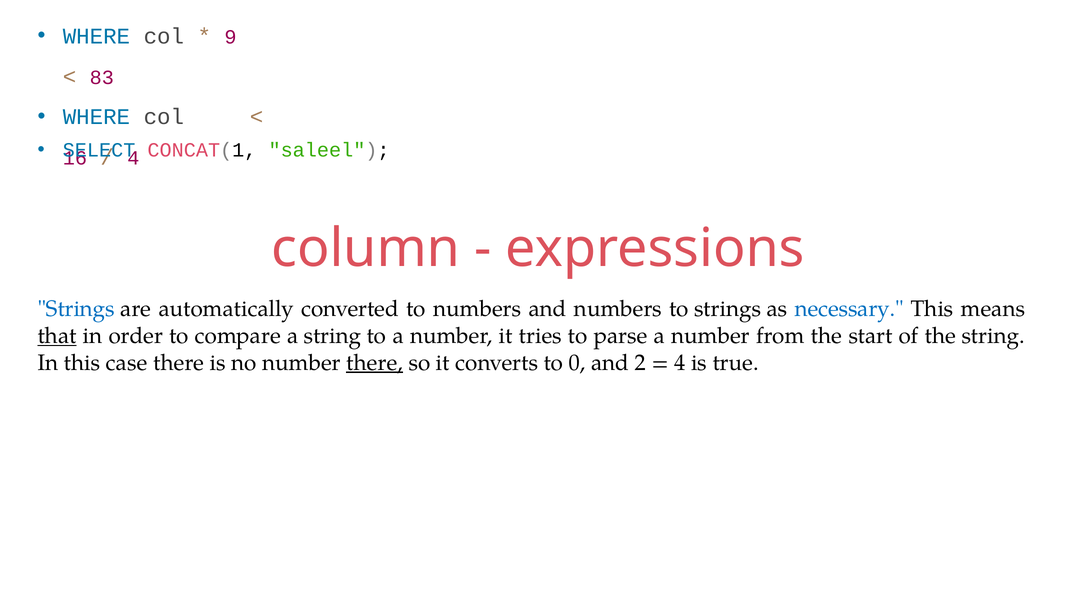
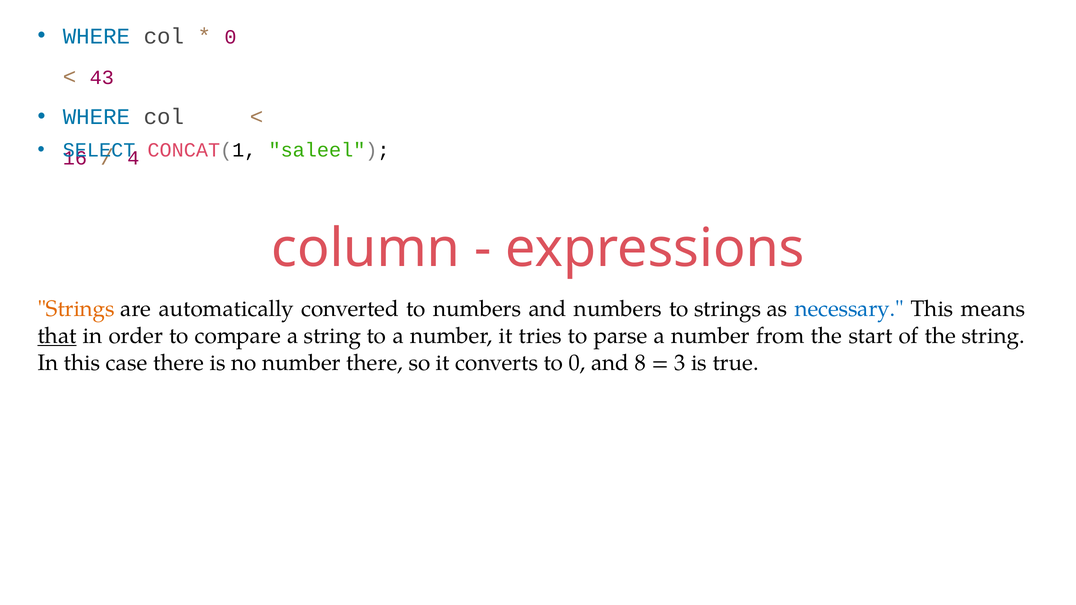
9: 9 -> 0 (230, 37)
83: 83 -> 43 (102, 77)
Strings colour: blue -> orange (76, 309)
there underline: present -> none (375, 363)
2: 2 -> 8 (640, 363)
4: 4 -> 3 (680, 363)
